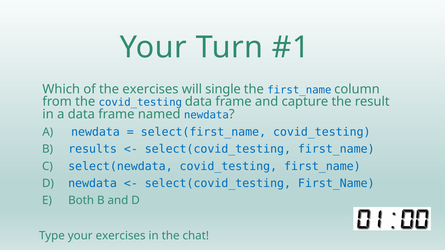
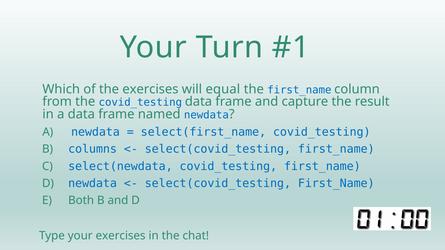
single: single -> equal (223, 89)
results: results -> columns (93, 149)
